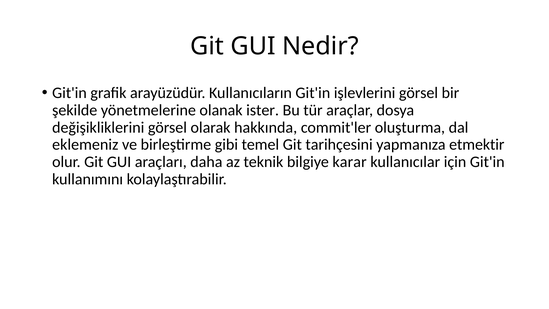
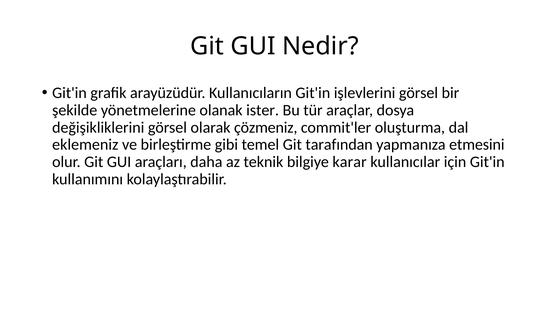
hakkında: hakkında -> çözmeniz (266, 127)
tarihçesini: tarihçesini -> tarafından (339, 145)
etmektir: etmektir -> etmesini (477, 145)
